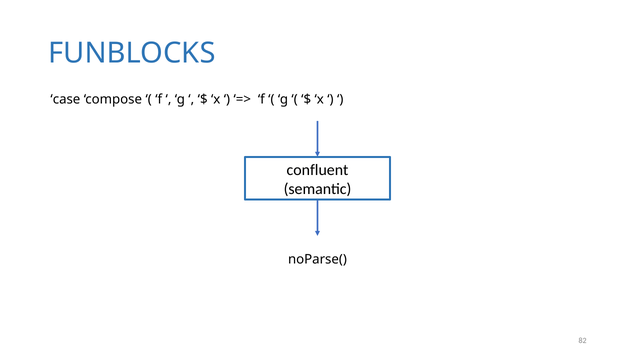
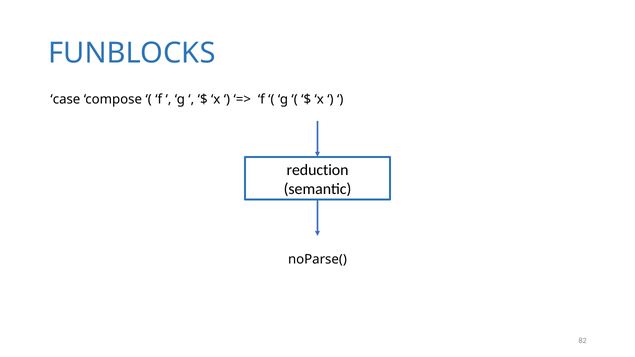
confluent: confluent -> reduction (318, 170)
